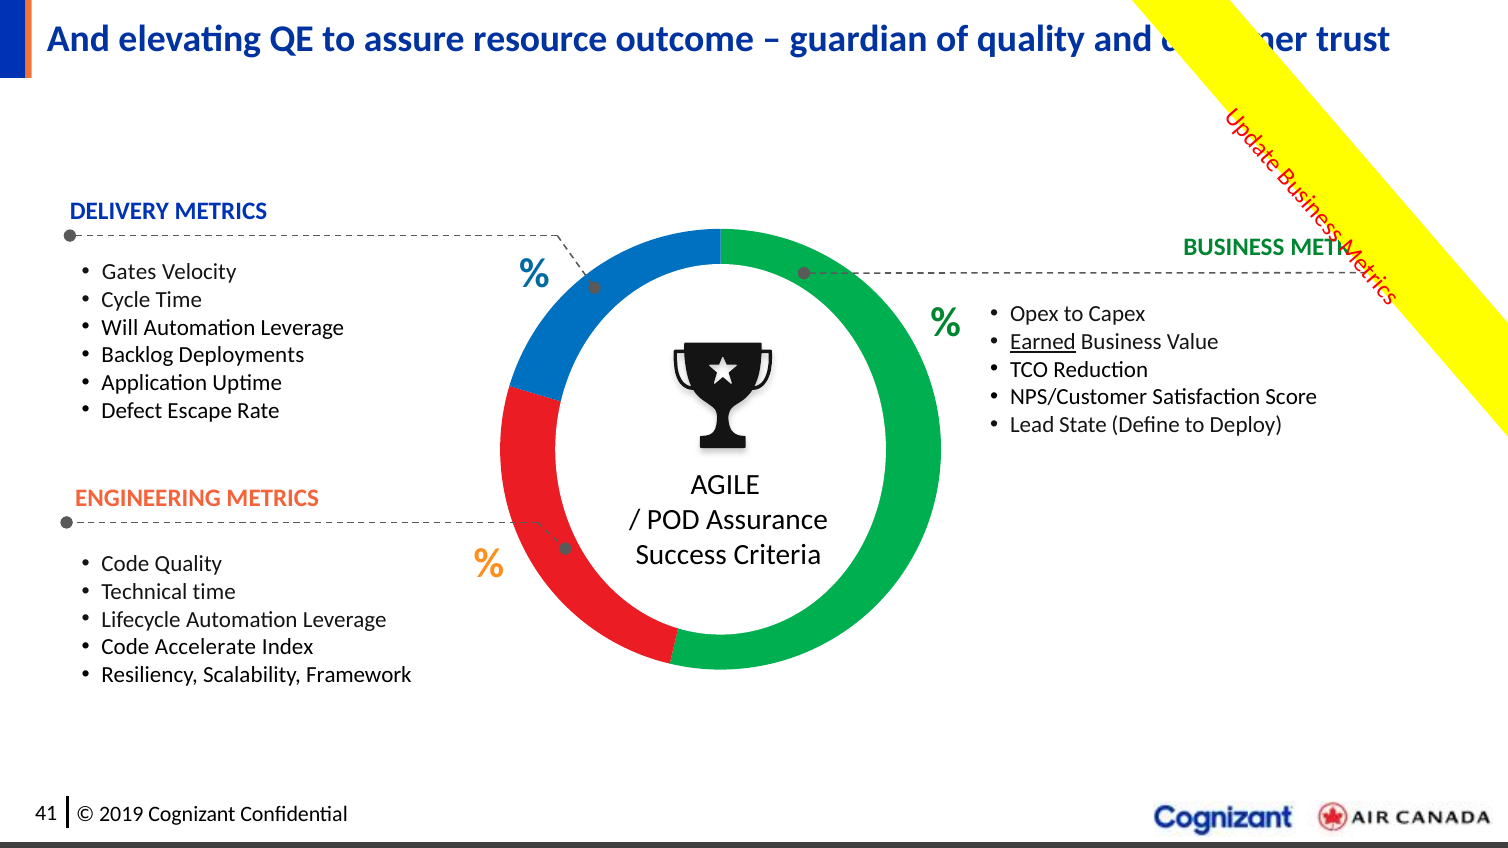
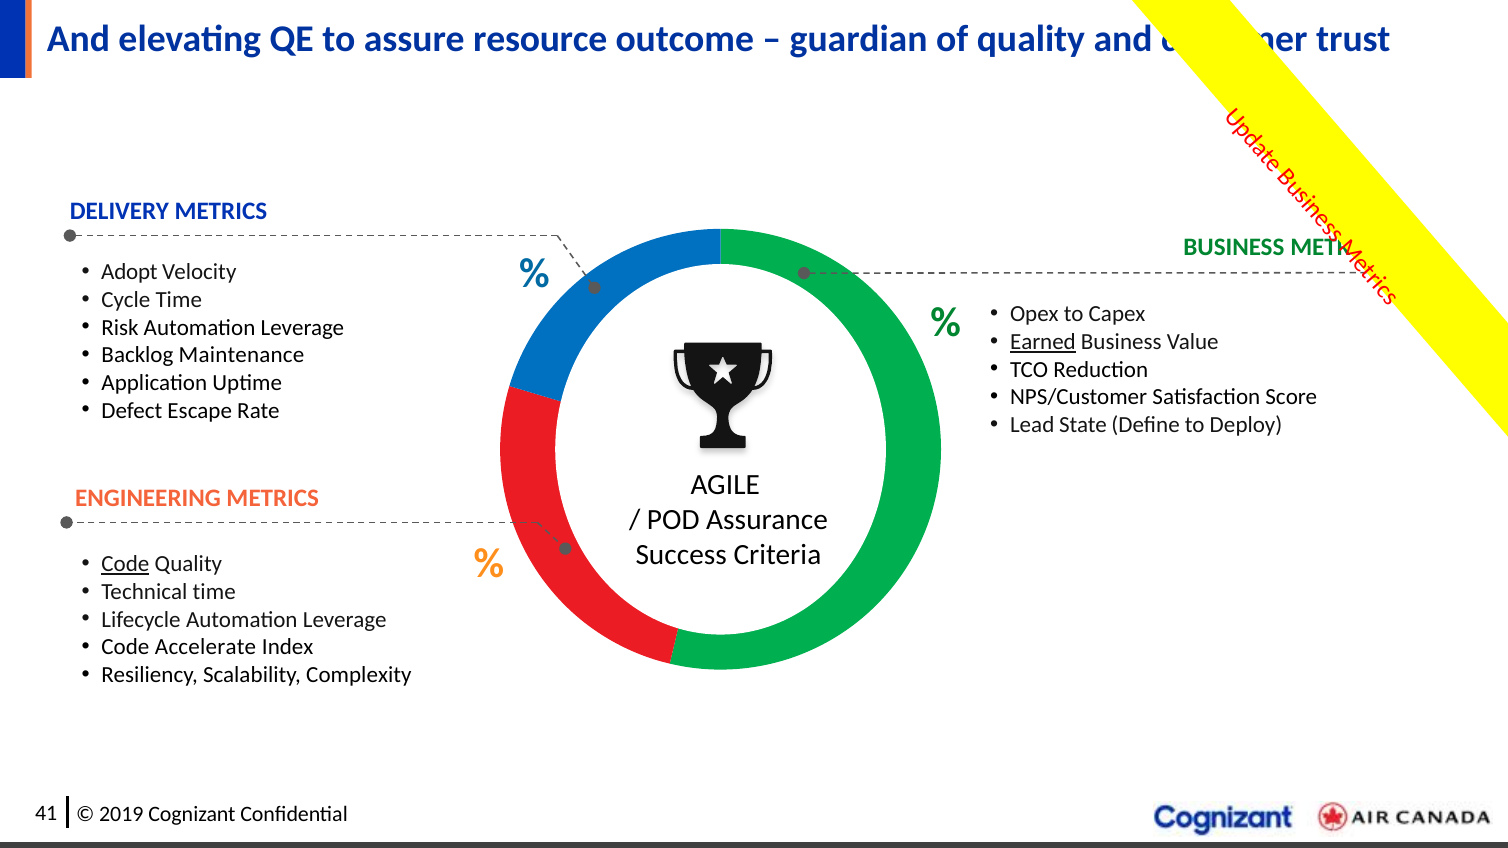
Gates: Gates -> Adopt (129, 272)
Will: Will -> Risk (120, 328)
Deployments: Deployments -> Maintenance (241, 355)
Code underline: none -> present (125, 564)
Framework: Framework -> Complexity (359, 675)
